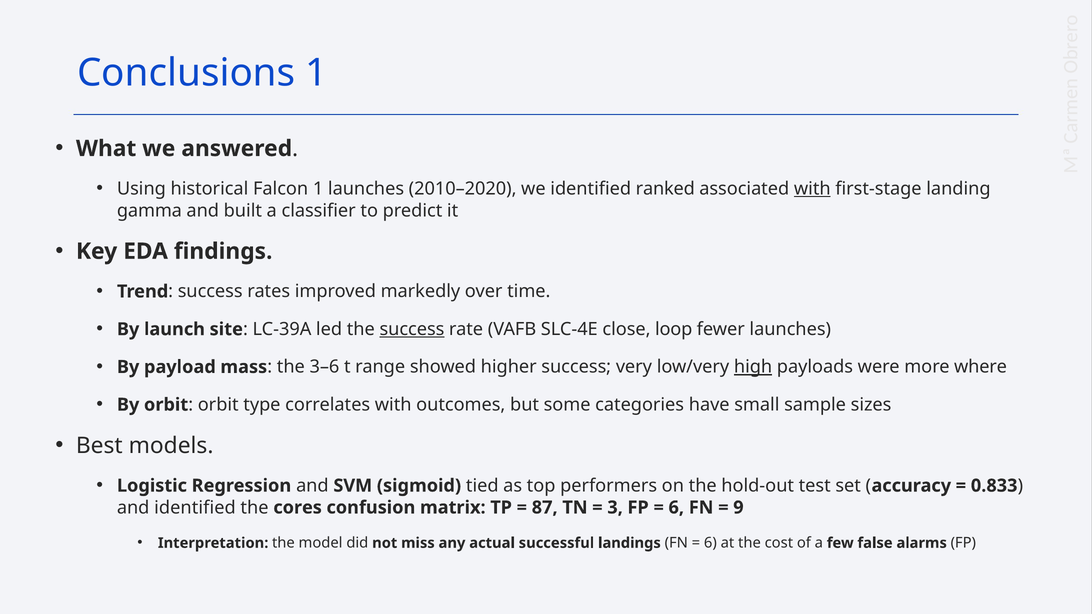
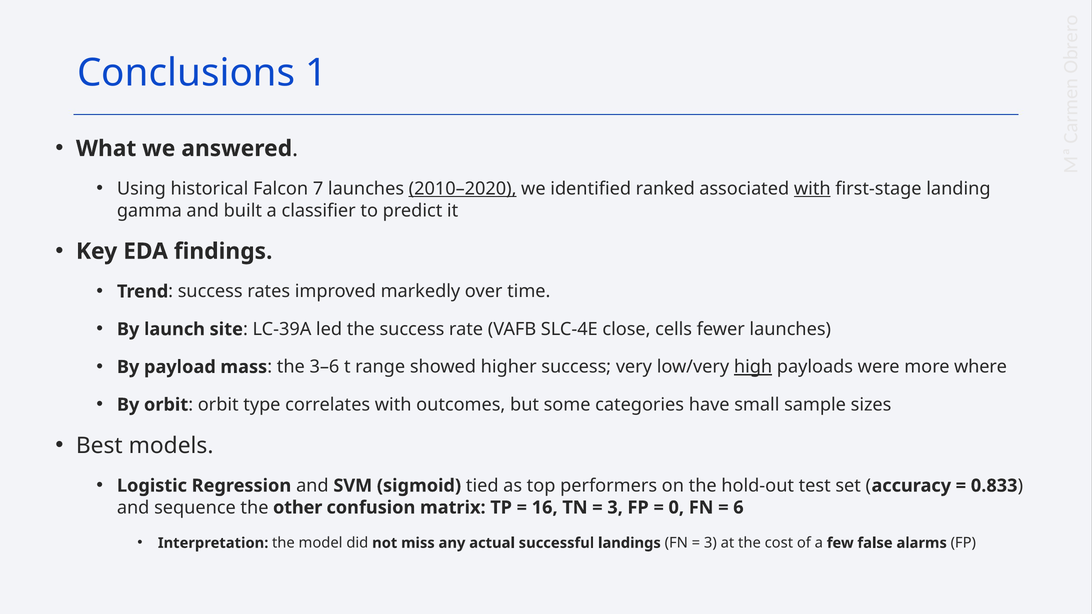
Falcon 1: 1 -> 7 (318, 189)
2010–2020 underline: none -> present (463, 189)
success underline: present -> none (412, 329)
loop: loop -> cells (674, 329)
and identified: identified -> sequence (195, 508)
cores: cores -> other (298, 508)
87: 87 -> 16 (545, 508)
6: 6 -> 0 (676, 508)
9: 9 -> 6 (738, 508)
6: 6 -> 3 (710, 543)
